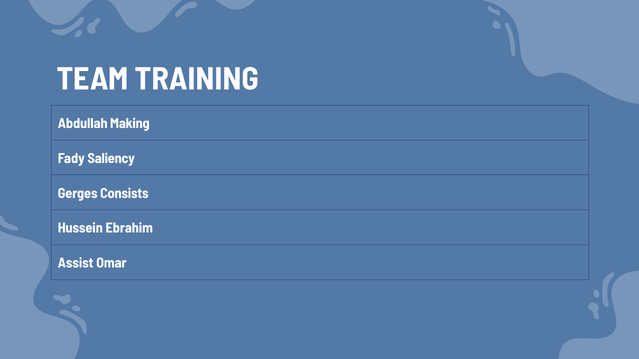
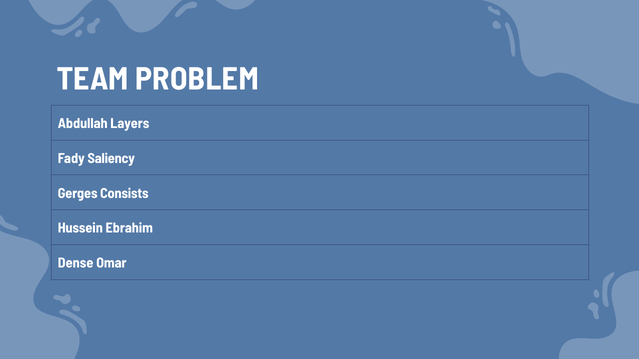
TRAINING: TRAINING -> PROBLEM (197, 79)
Making: Making -> Layers (130, 124)
Assist: Assist -> Dense (76, 263)
